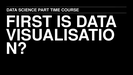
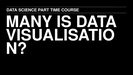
FIRST: FIRST -> MANY (29, 22)
